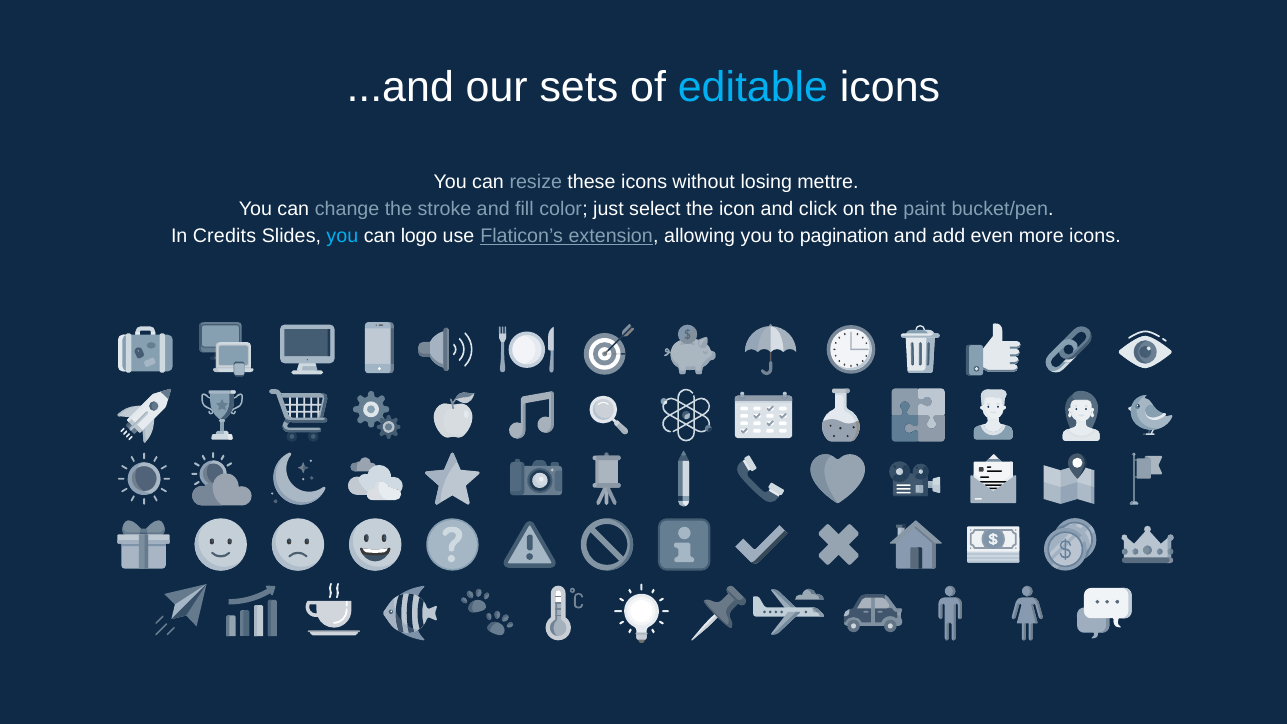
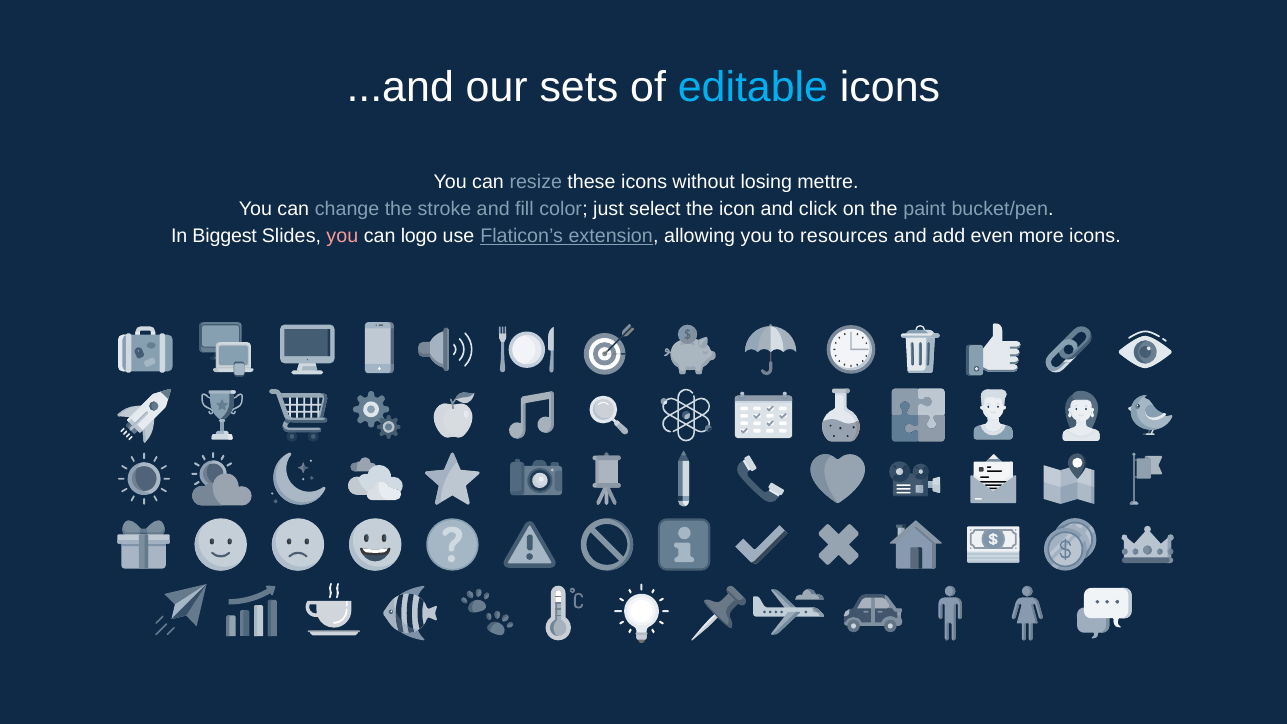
Credits: Credits -> Biggest (225, 236)
you colour: light blue -> pink (342, 236)
pagination: pagination -> resources (844, 236)
